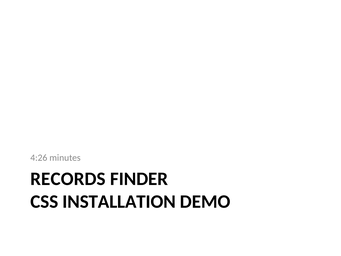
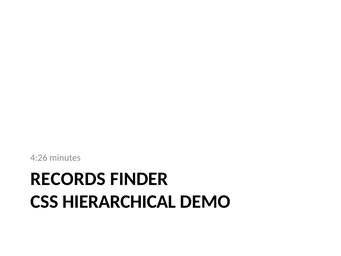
INSTALLATION: INSTALLATION -> HIERARCHICAL (119, 201)
